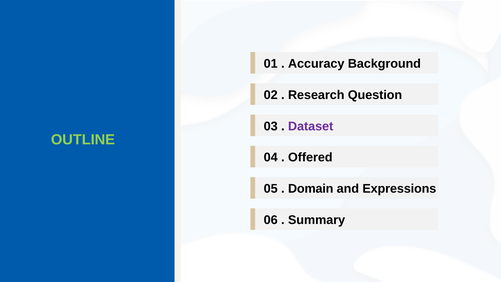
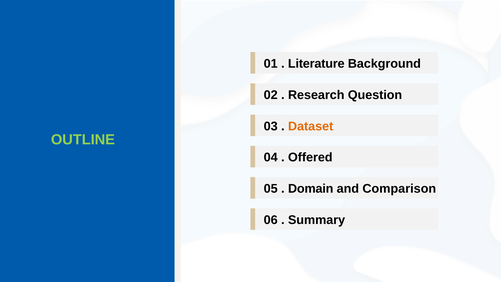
Accuracy: Accuracy -> Literature (316, 64)
Dataset colour: purple -> orange (311, 126)
Expressions: Expressions -> Comparison (399, 189)
